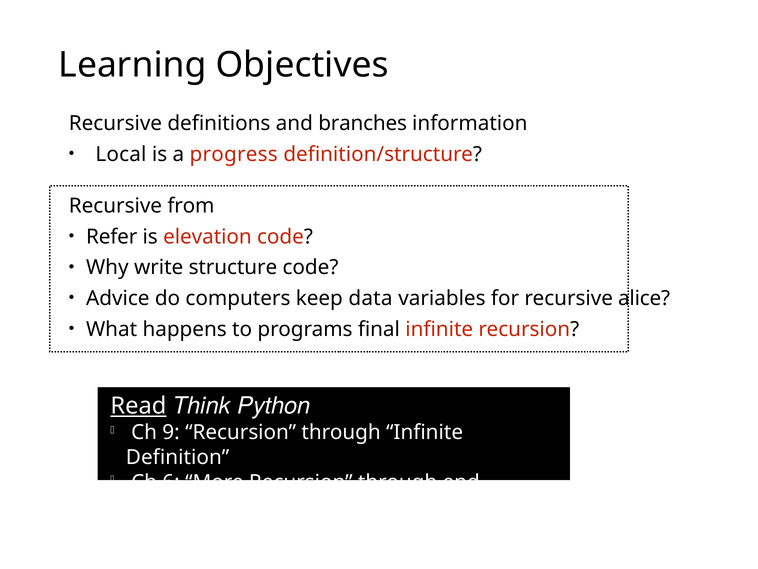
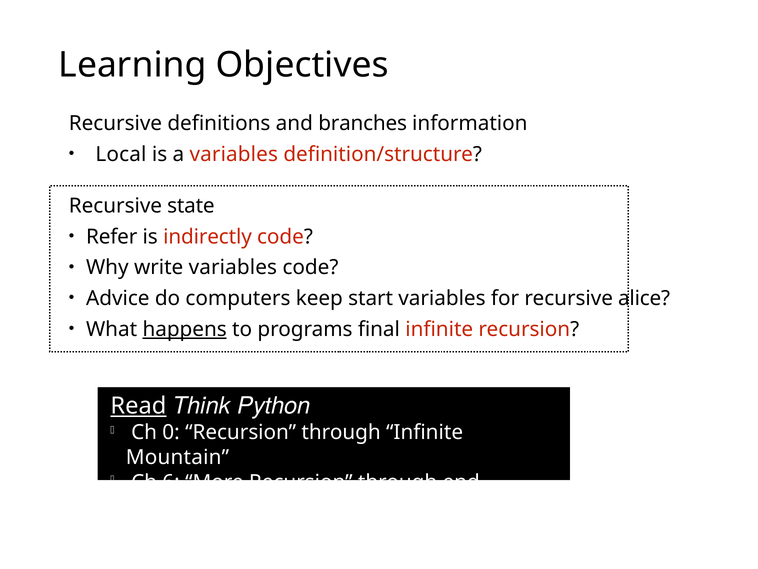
a progress: progress -> variables (234, 154)
from: from -> state (191, 206)
elevation: elevation -> indirectly (207, 237)
write structure: structure -> variables (233, 267)
data: data -> start (371, 298)
happens underline: none -> present (185, 329)
9: 9 -> 0 (171, 432)
Definition: Definition -> Mountain (177, 457)
